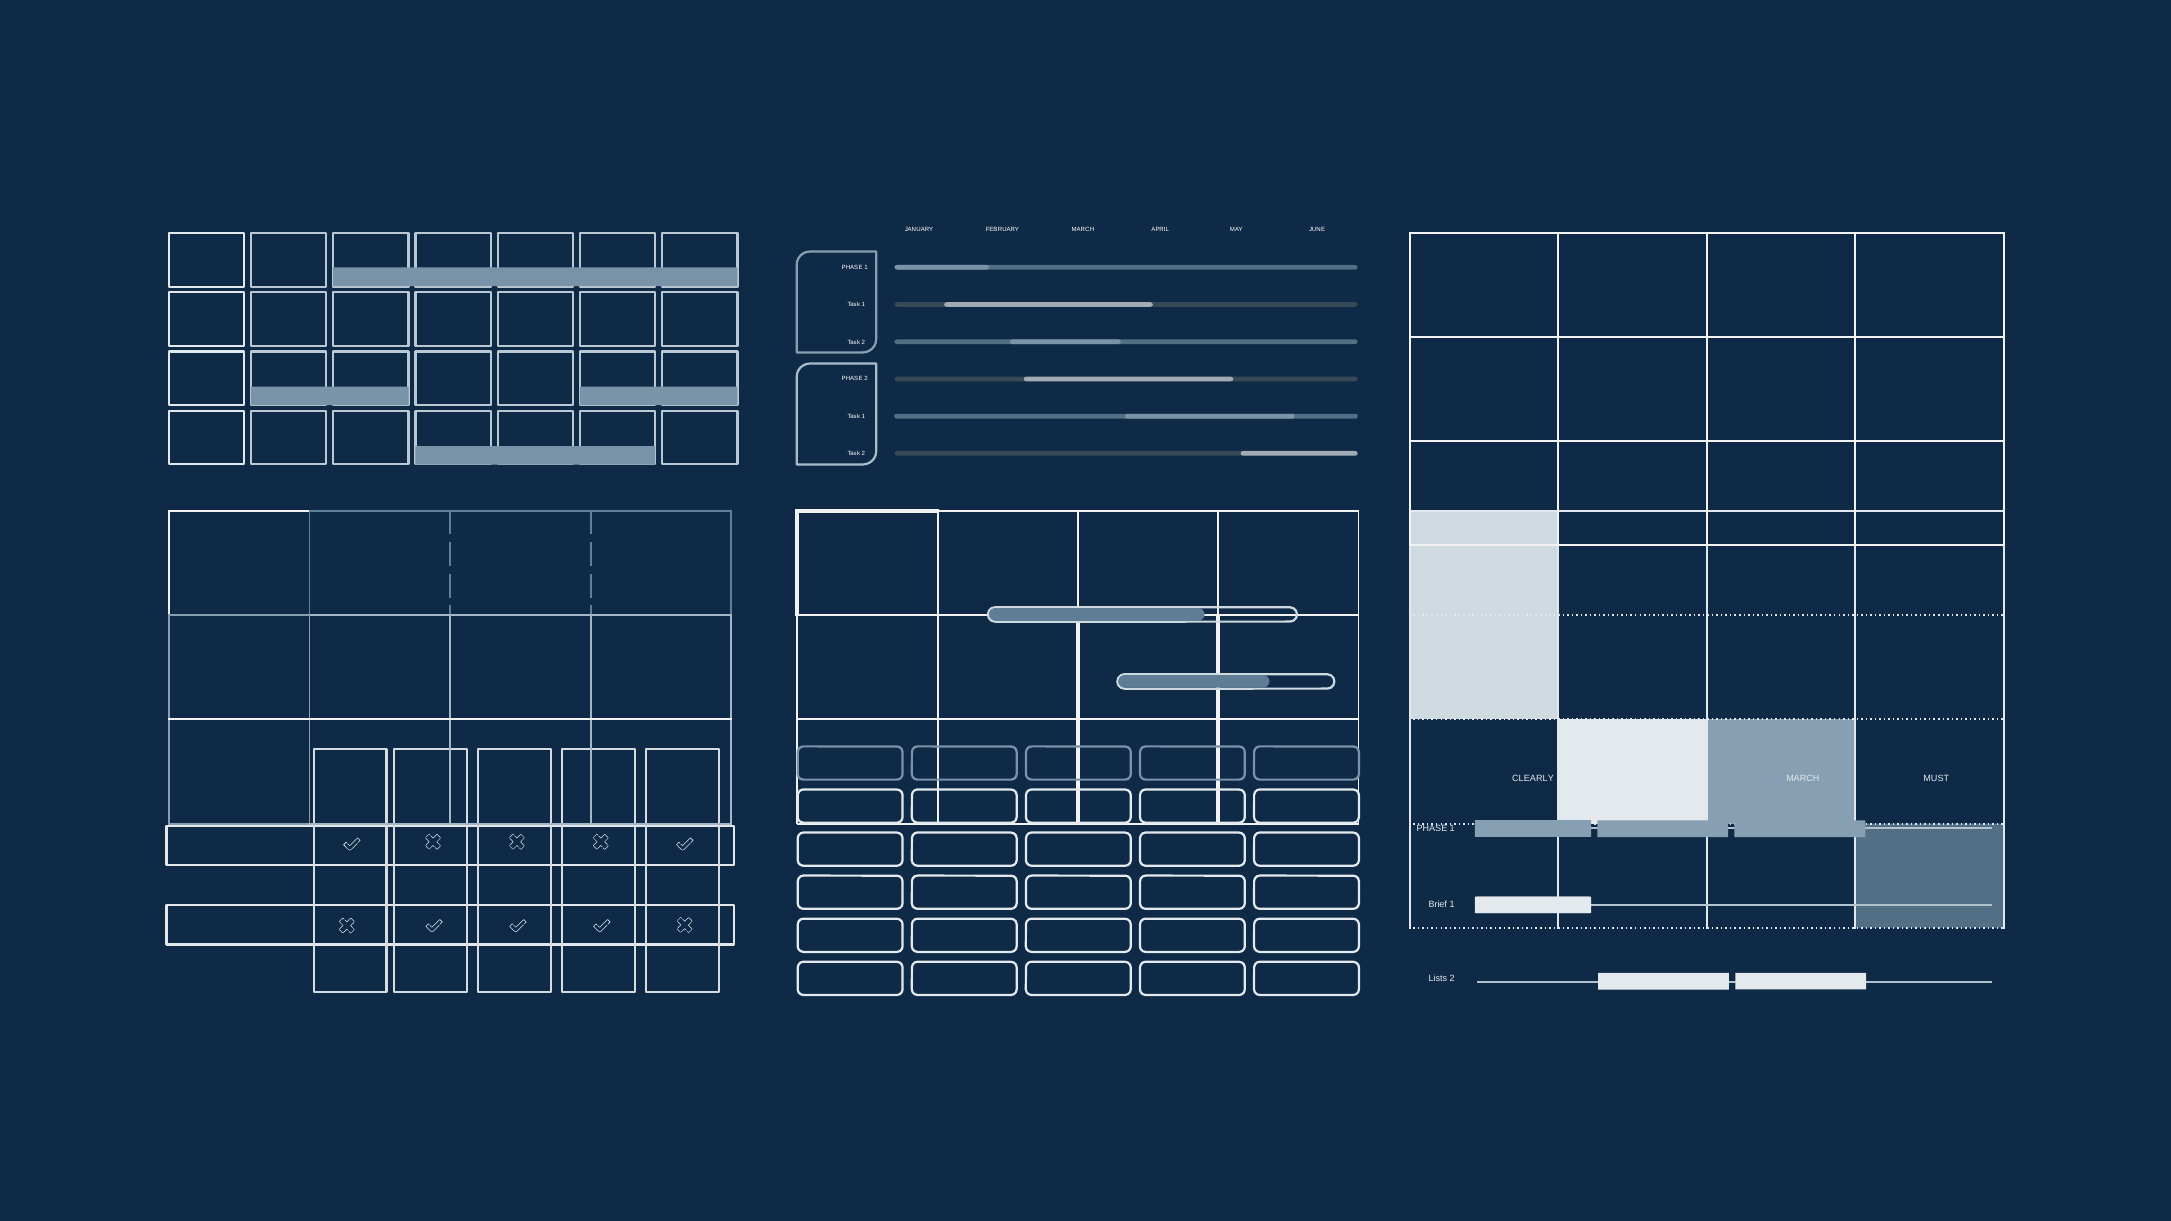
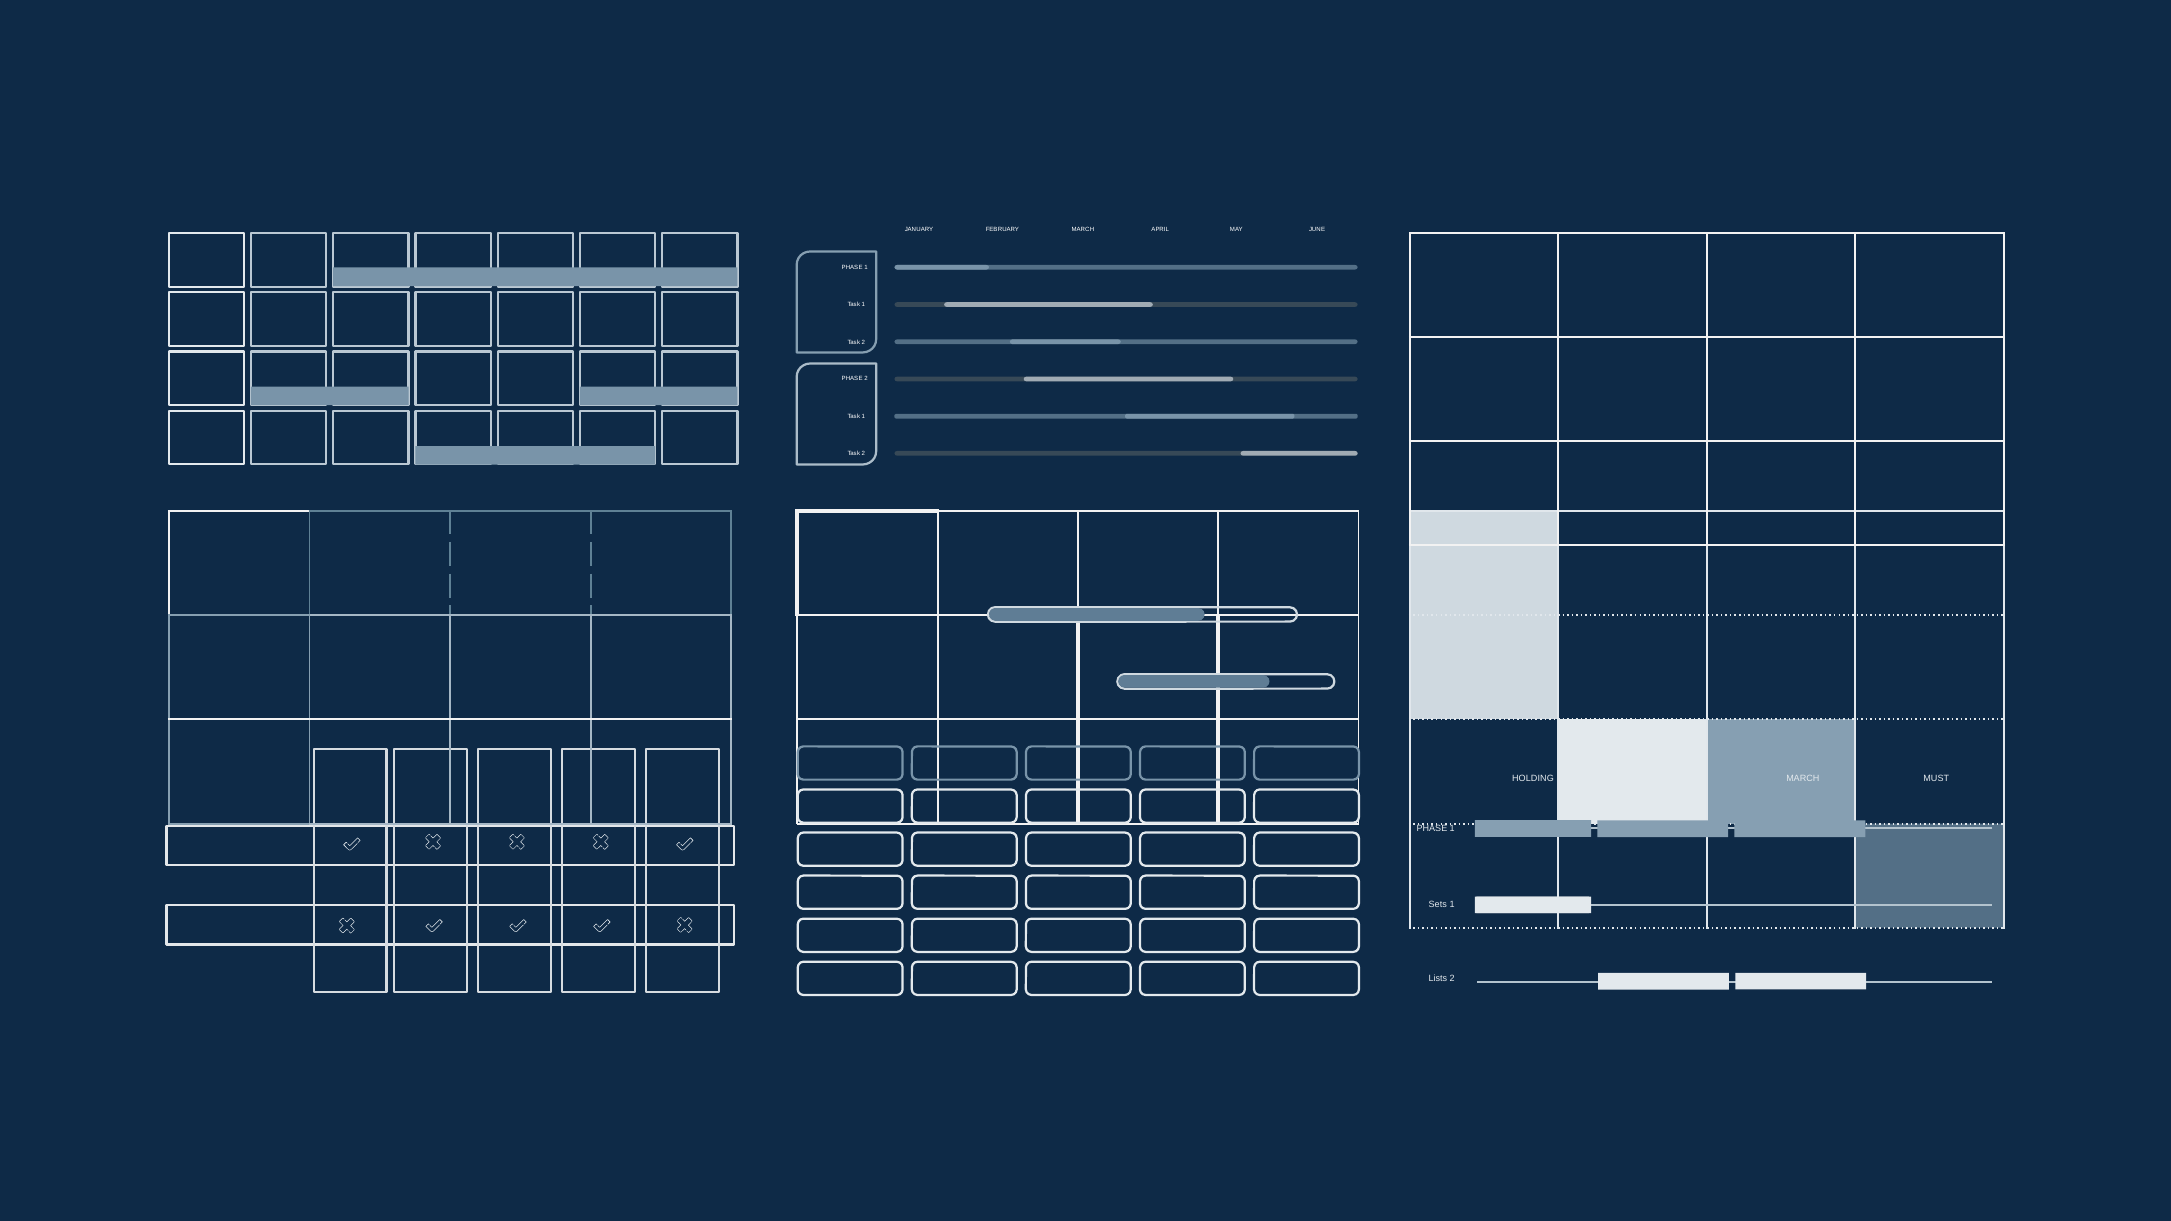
CLEARLY: CLEARLY -> HOLDING (1533, 779)
Brief: Brief -> Sets (1438, 904)
